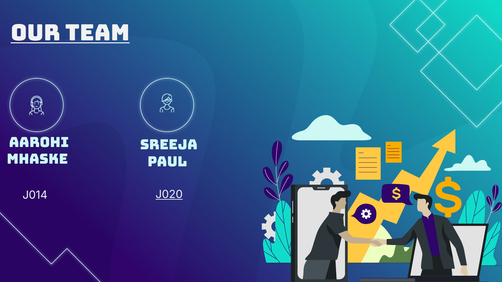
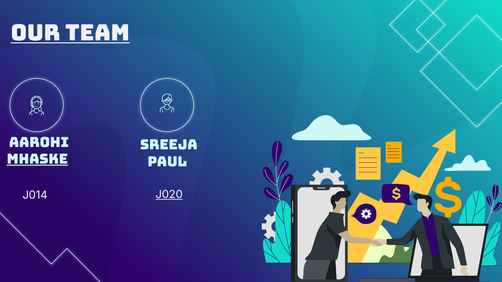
Mhaske underline: none -> present (37, 159)
